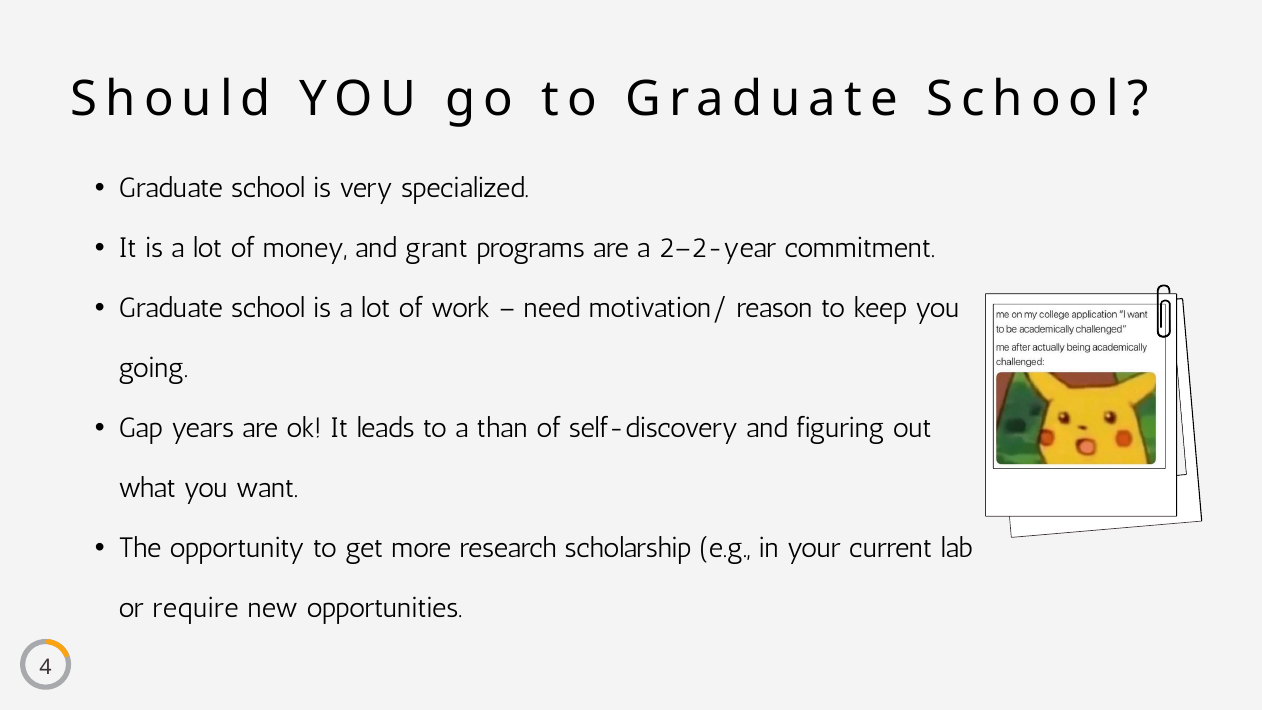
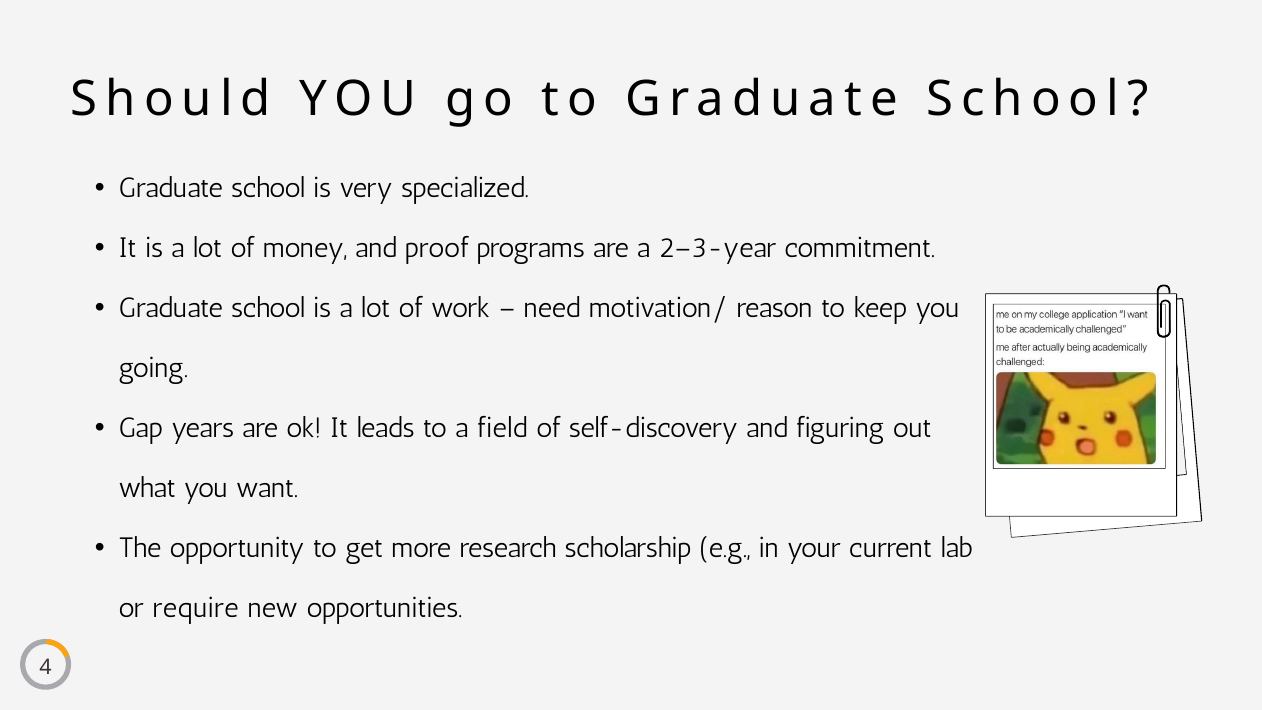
grant: grant -> proof (437, 248)
2–2-year: 2–2-year -> 2–3-year (717, 248)
than: than -> field (502, 428)
